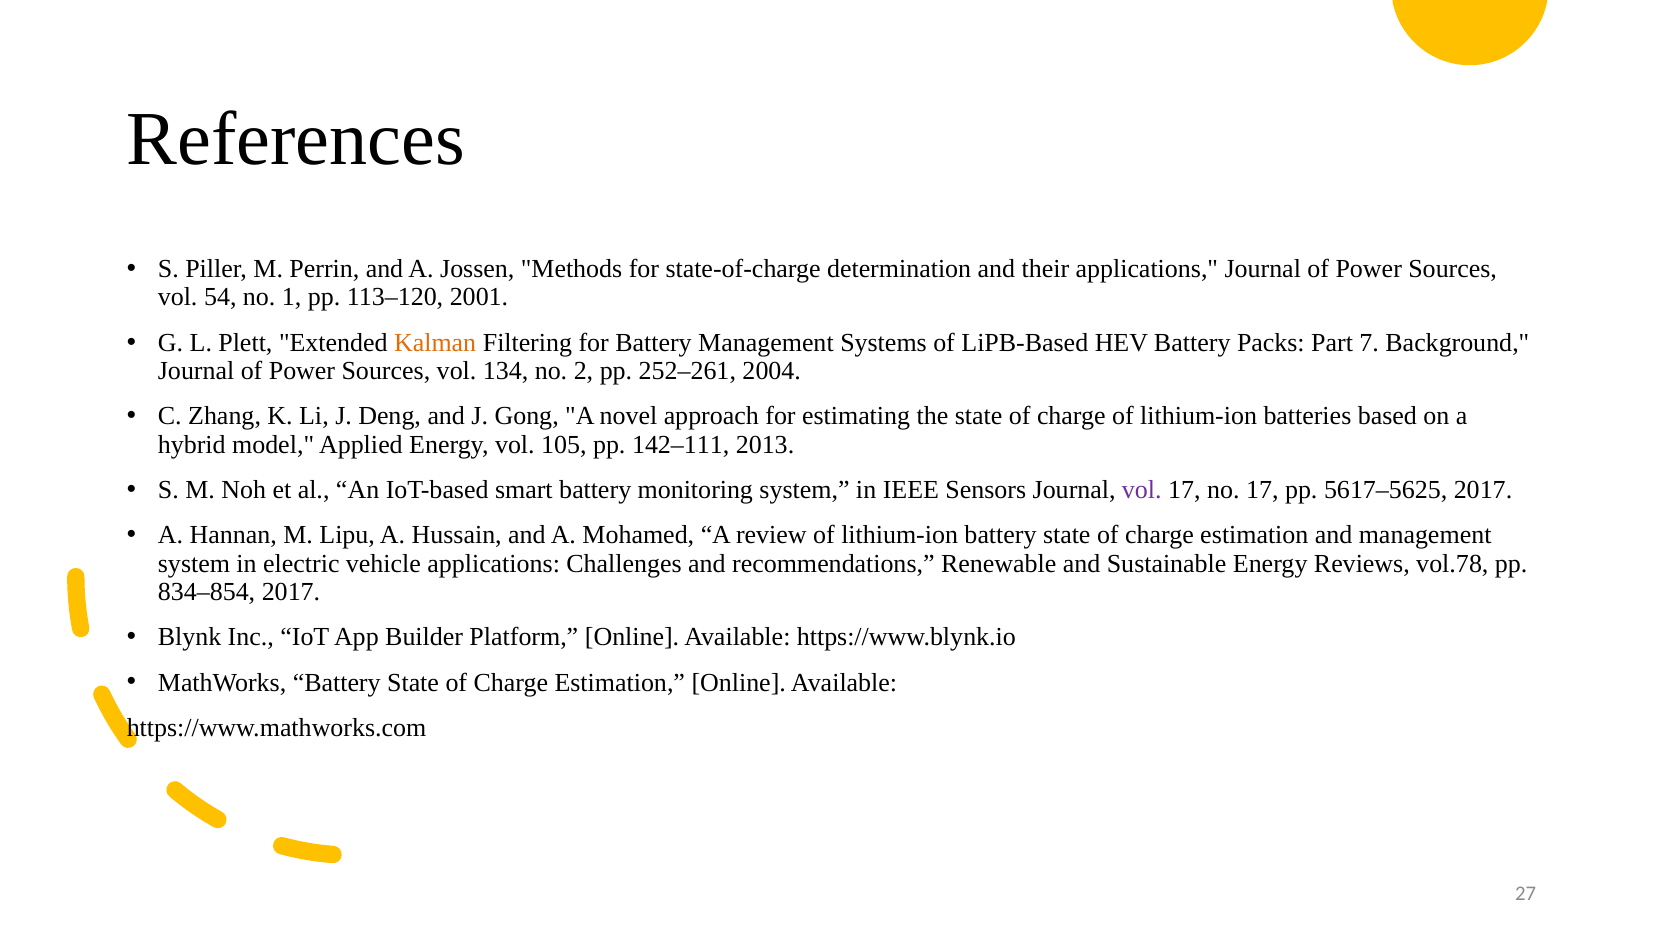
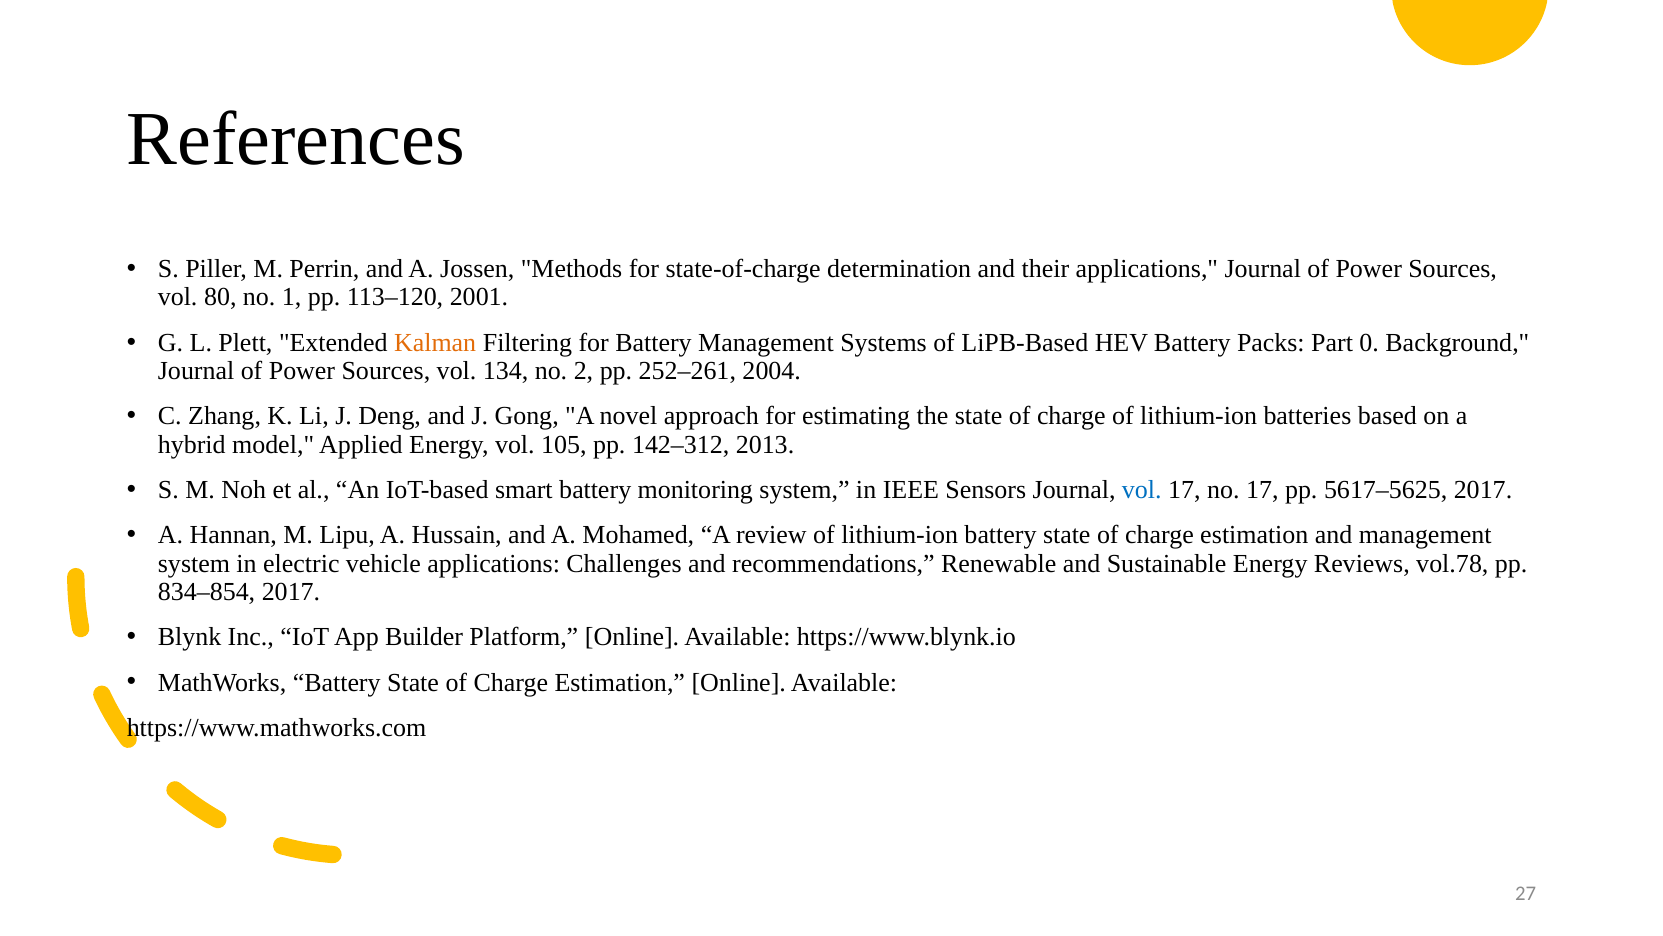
54: 54 -> 80 (220, 297)
7: 7 -> 0 (1369, 343)
142–111: 142–111 -> 142–312 (681, 444)
vol colour: purple -> blue (1142, 490)
